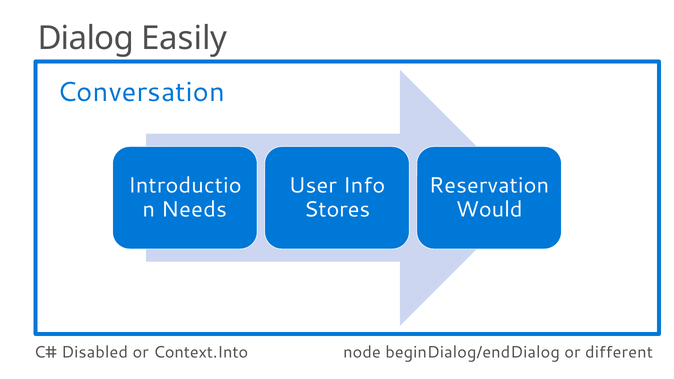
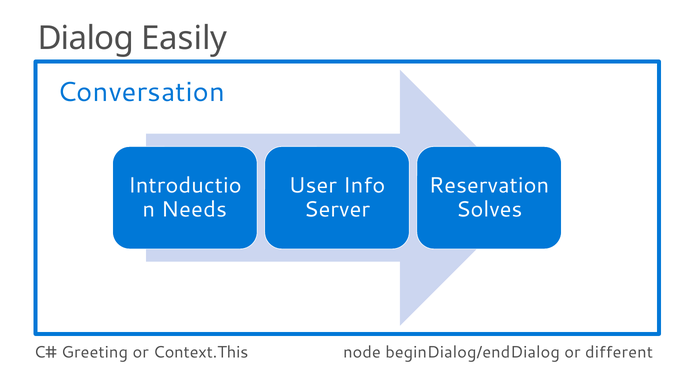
Stores: Stores -> Server (337, 210)
Would: Would -> Solves (489, 210)
Disabled: Disabled -> Greeting (95, 352)
Context.Into: Context.Into -> Context.This (201, 352)
